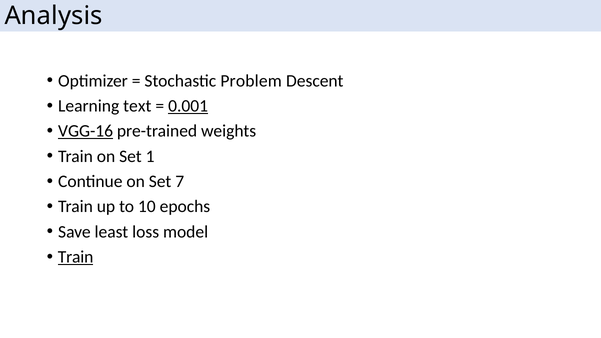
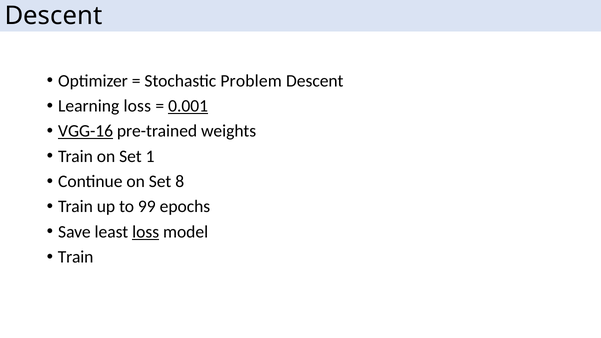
Analysis: Analysis -> Descent (54, 16)
Learning text: text -> loss (137, 106)
7: 7 -> 8 (180, 182)
to 10: 10 -> 99 (147, 207)
loss underline: none -> present (146, 232)
Train underline: present -> none (76, 257)
